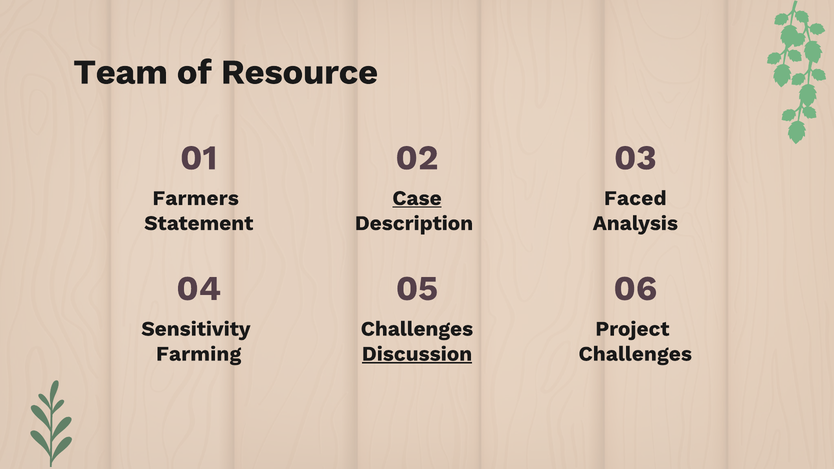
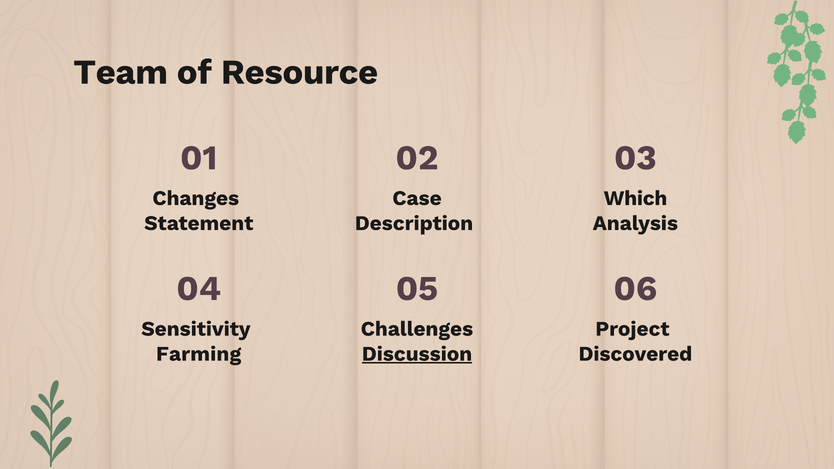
Farmers: Farmers -> Changes (196, 198)
Case underline: present -> none (417, 198)
Faced: Faced -> Which (635, 198)
Challenges: Challenges -> Discovered (635, 354)
